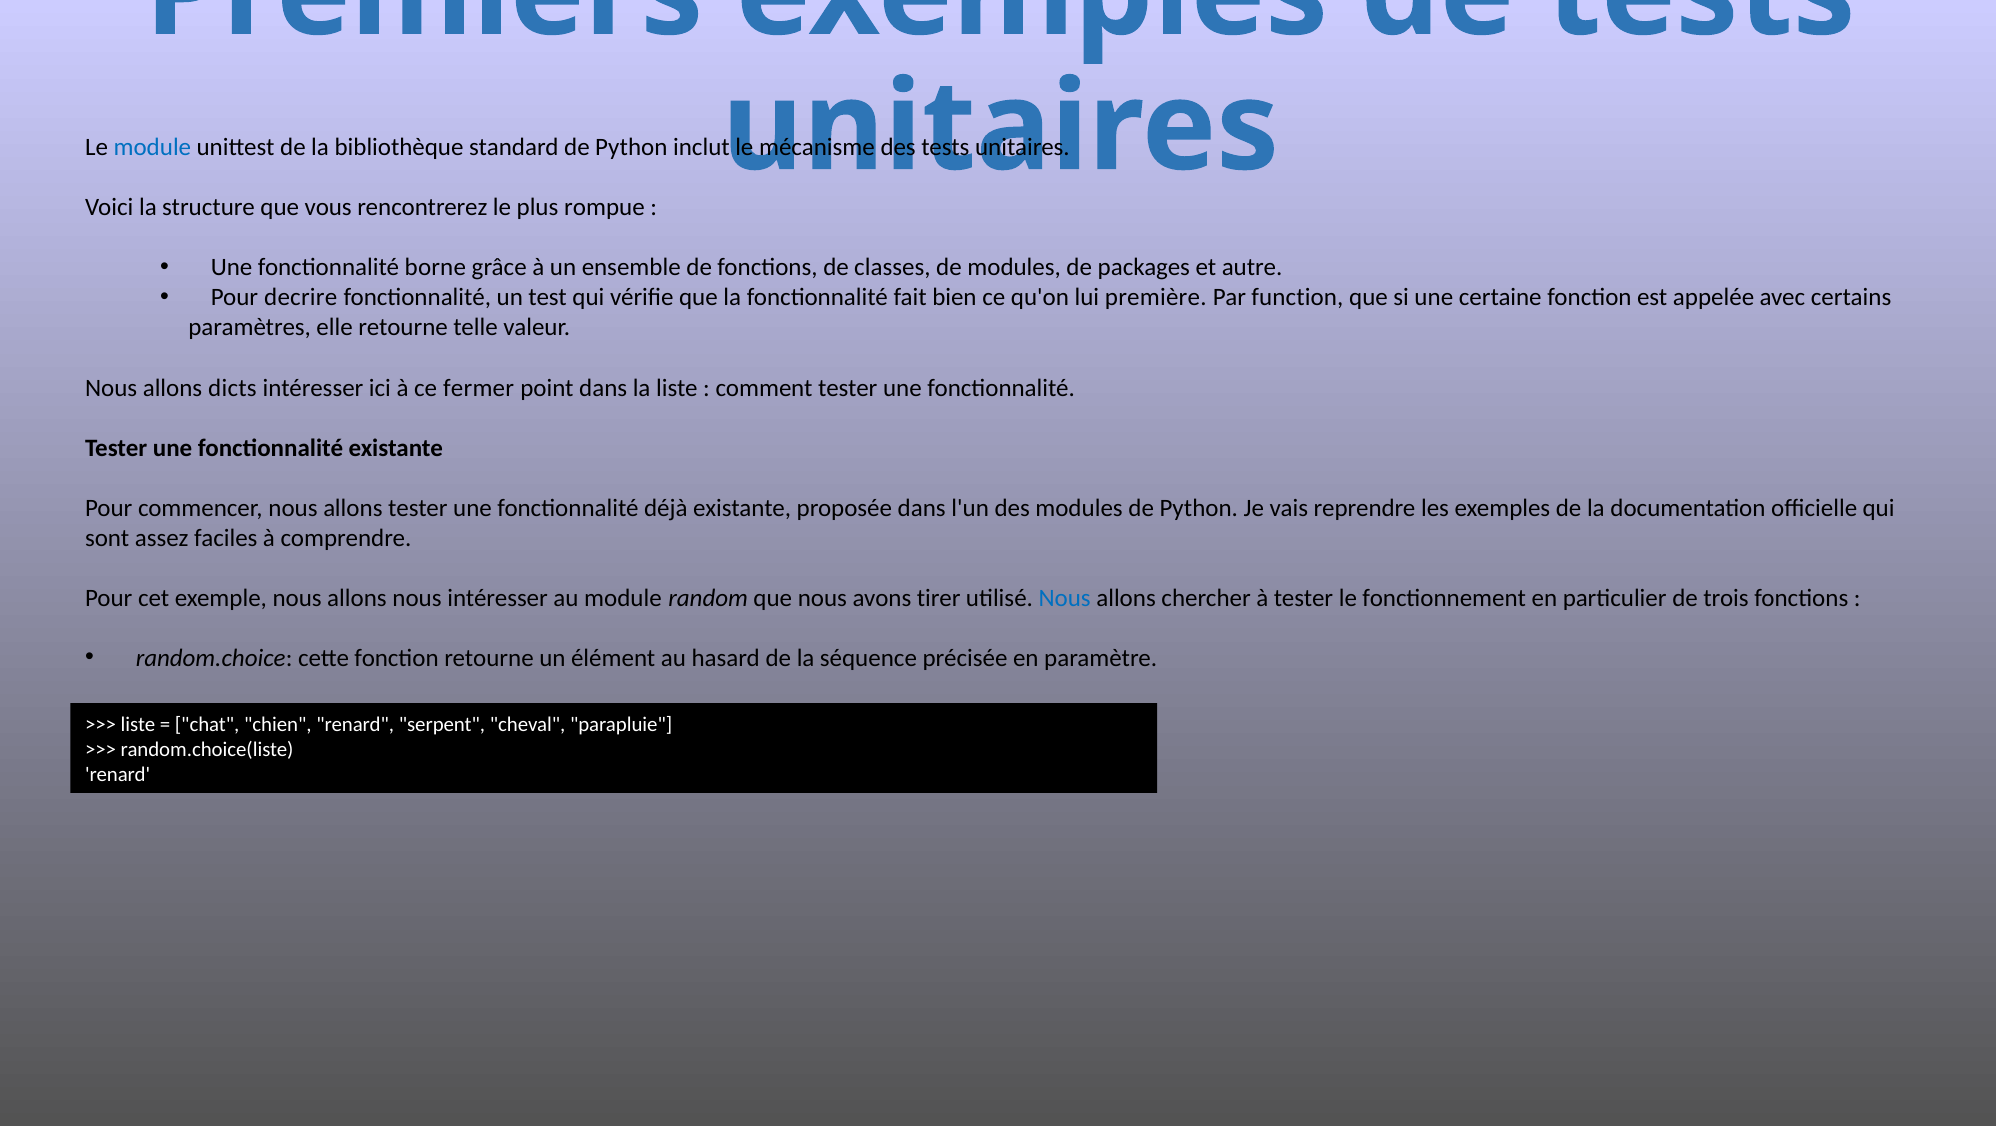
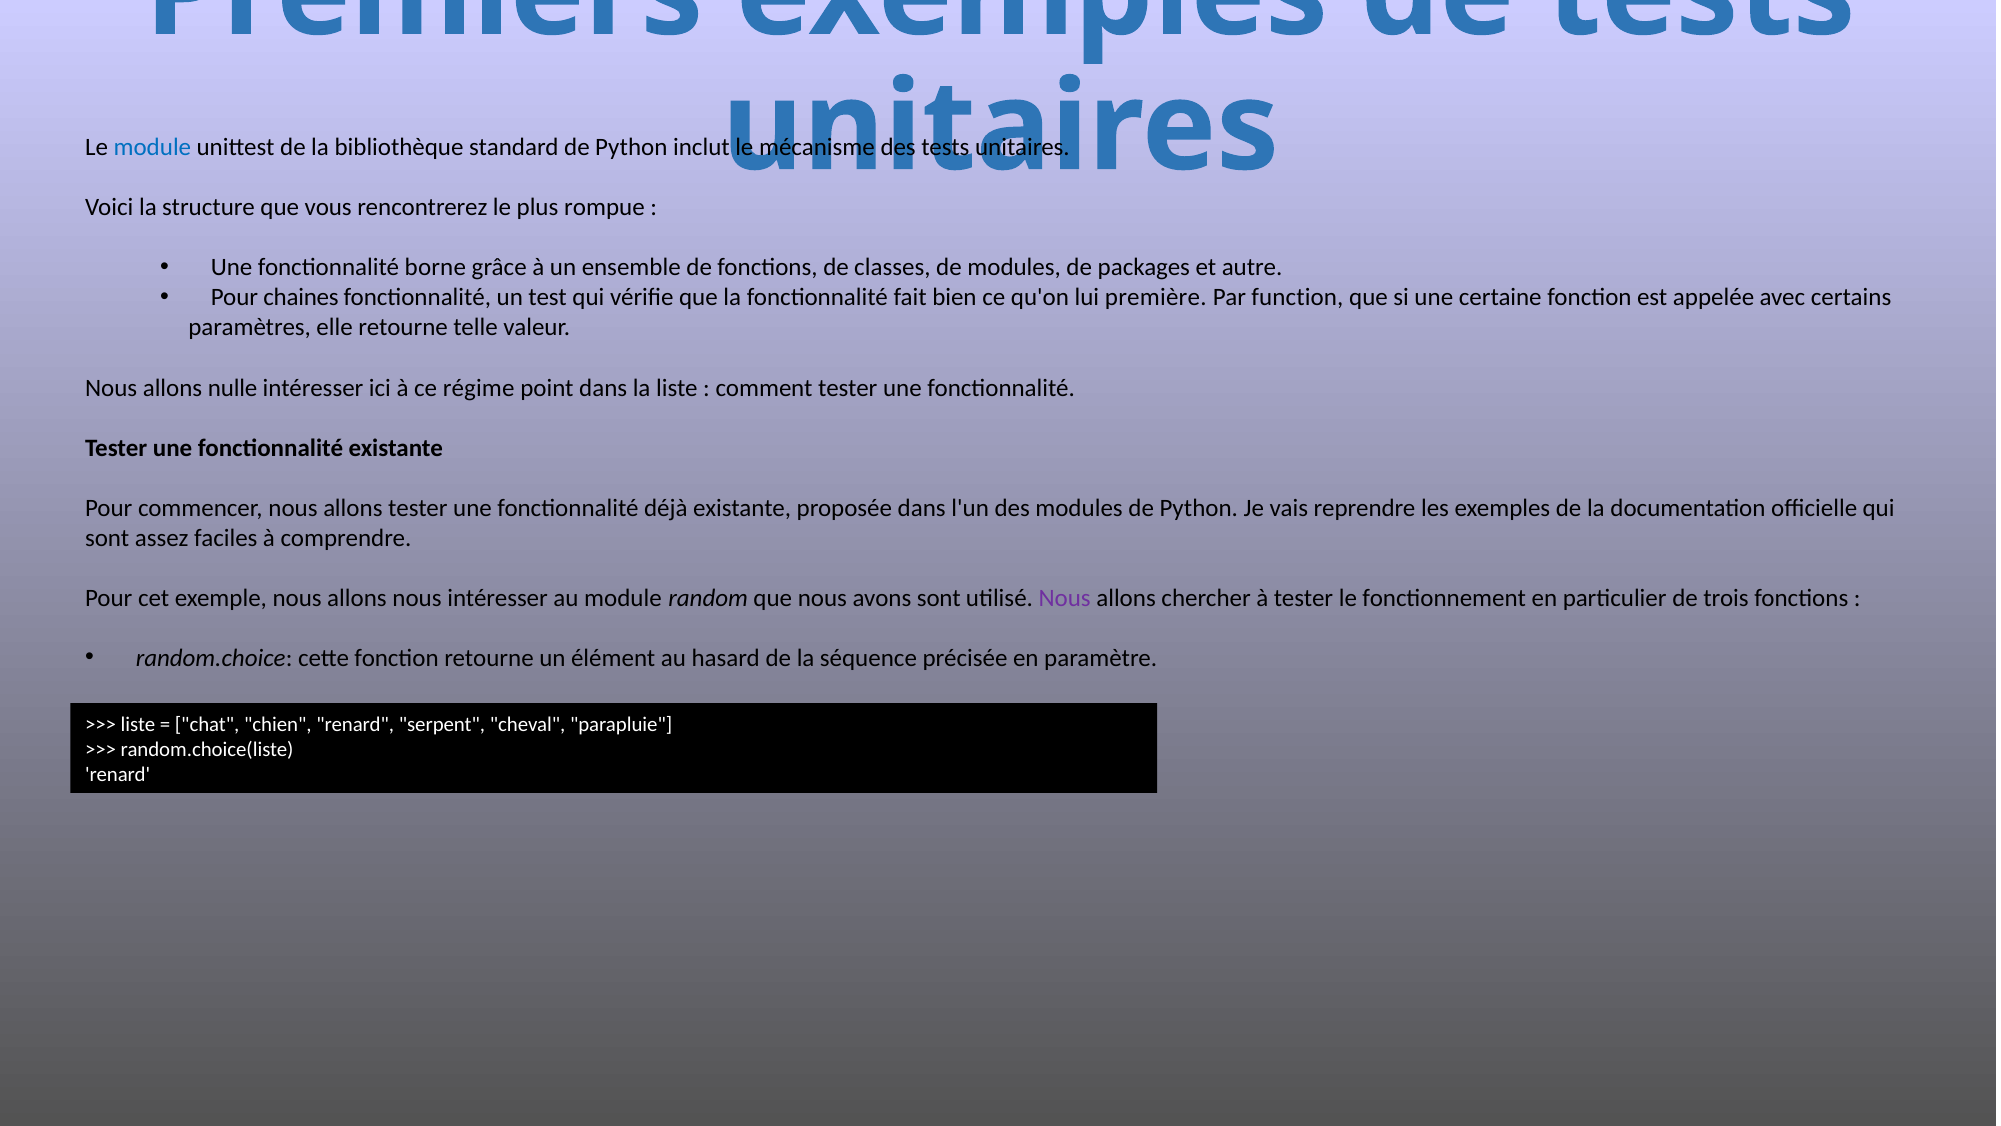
decrire: decrire -> chaines (301, 298)
dicts: dicts -> nulle (233, 388)
fermer: fermer -> régime (479, 388)
avons tirer: tirer -> sont (939, 598)
Nous colour: blue -> purple (1065, 598)
